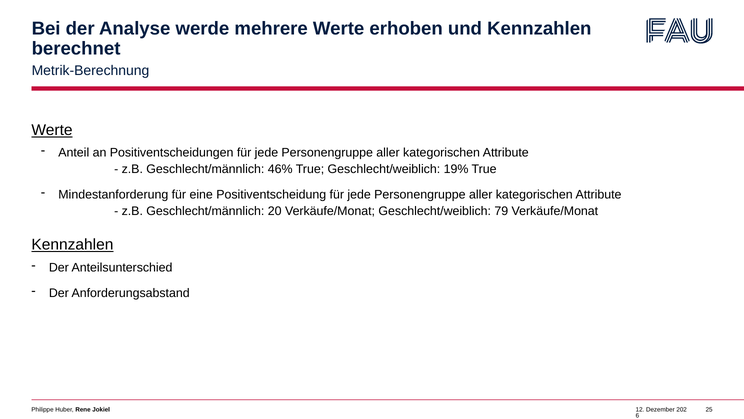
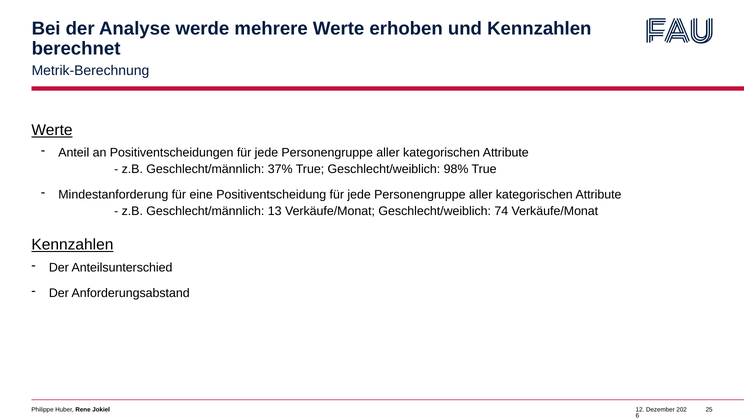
46%: 46% -> 37% (280, 169)
19%: 19% -> 98% (456, 169)
20: 20 -> 13 (275, 211)
79: 79 -> 74 (501, 211)
